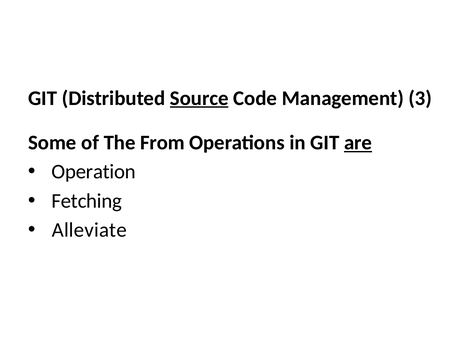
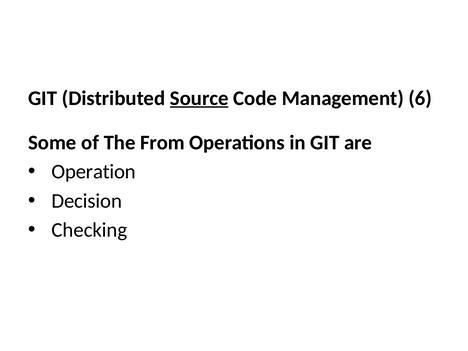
3: 3 -> 6 (420, 98)
are underline: present -> none (358, 143)
Fetching: Fetching -> Decision (87, 201)
Alleviate: Alleviate -> Checking (89, 230)
